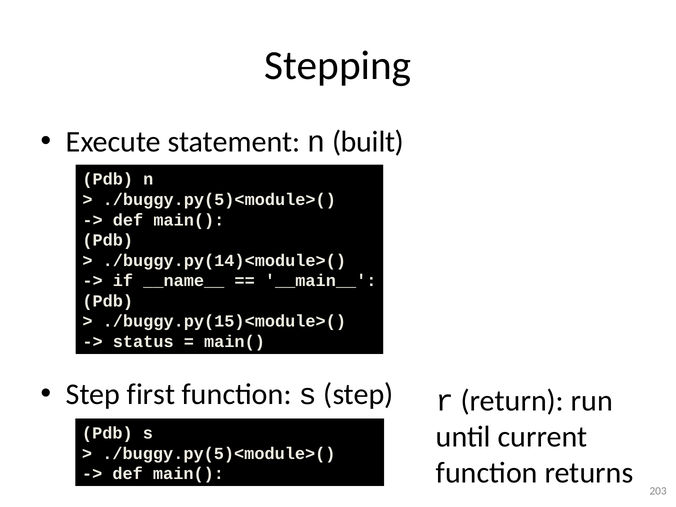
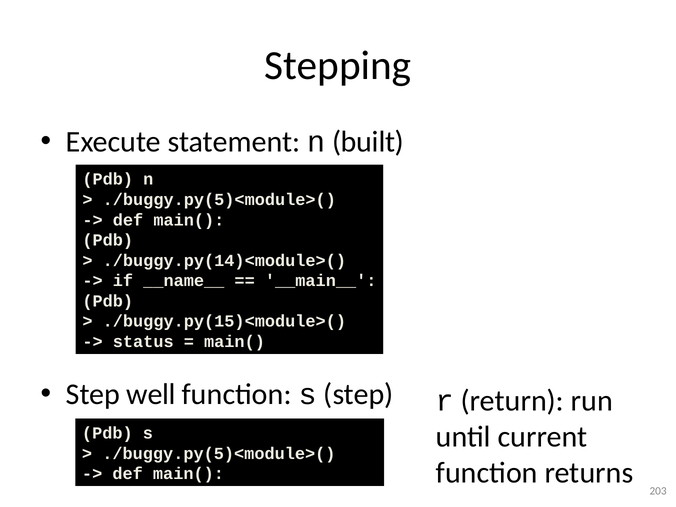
first: first -> well (151, 394)
